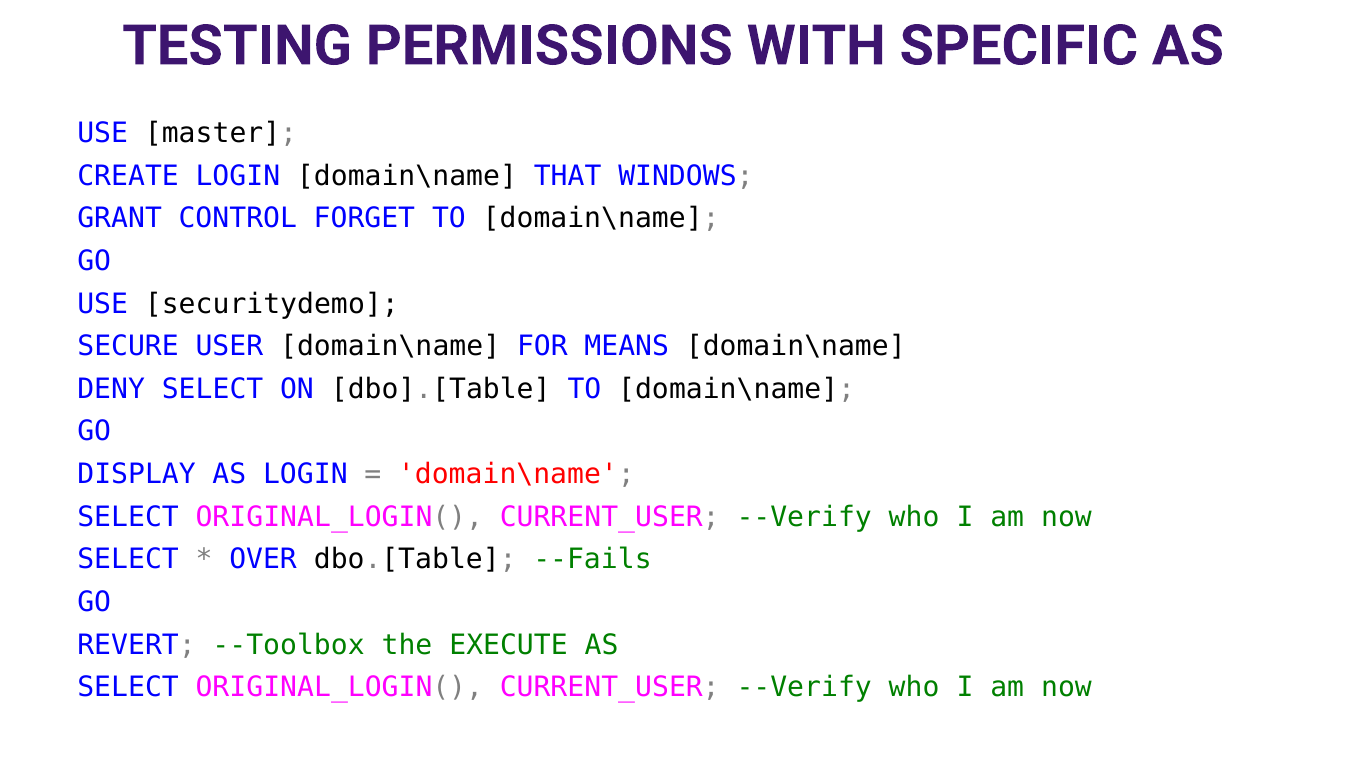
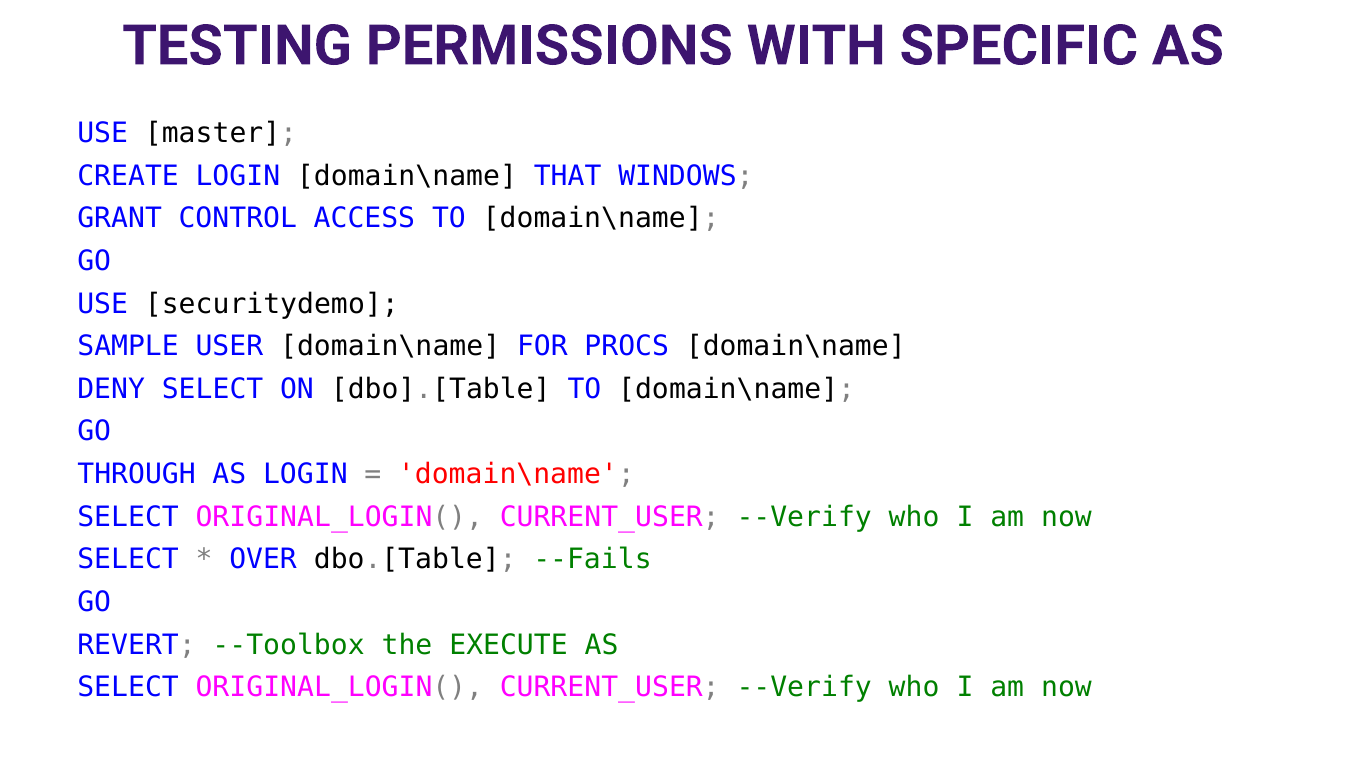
FORGET: FORGET -> ACCESS (364, 219)
SECURE: SECURE -> SAMPLE (128, 346)
MEANS: MEANS -> PROCS (627, 346)
DISPLAY: DISPLAY -> THROUGH (137, 474)
